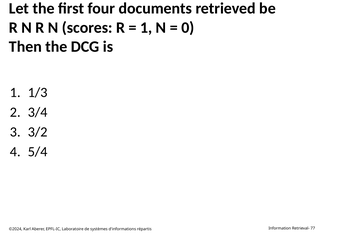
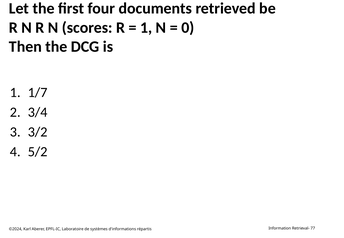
1/3: 1/3 -> 1/7 (38, 93)
5/4: 5/4 -> 5/2 (38, 152)
